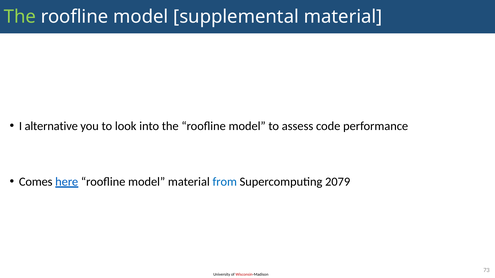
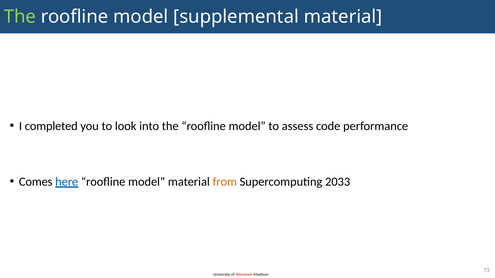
alternative: alternative -> completed (51, 126)
from colour: blue -> orange (225, 182)
2079: 2079 -> 2033 (338, 182)
